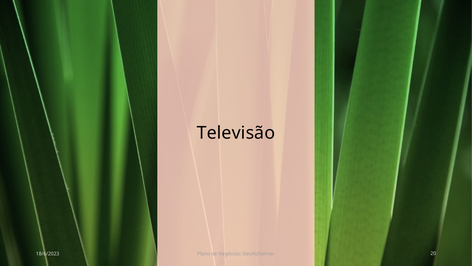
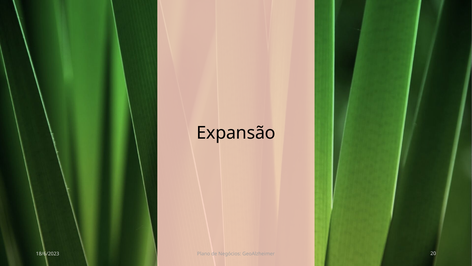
Televisão: Televisão -> Expansão (236, 133)
